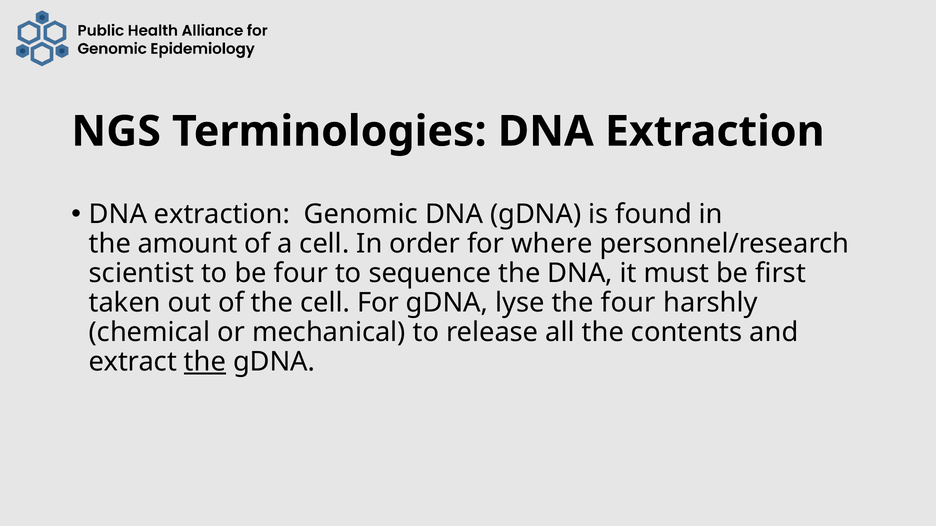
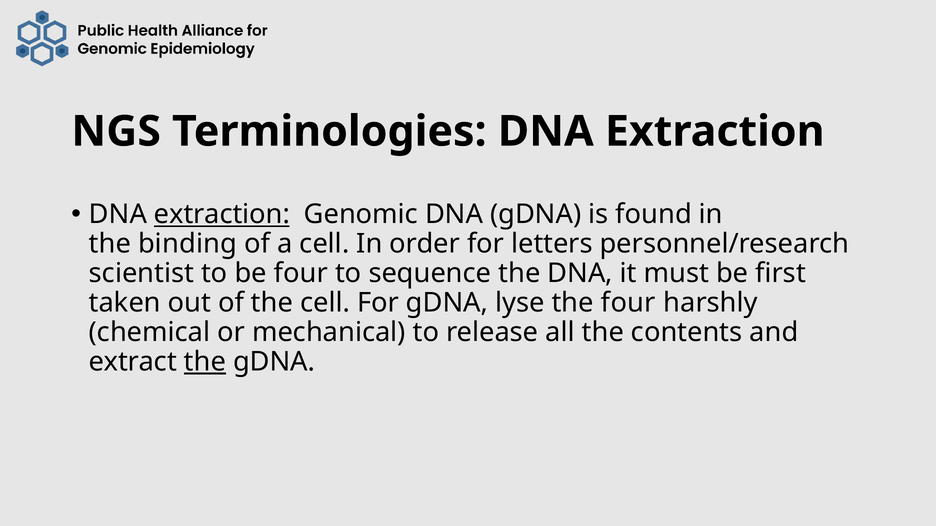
extraction underline: none -> present (222, 215)
amount: amount -> binding (188, 244)
where: where -> letters (552, 244)
